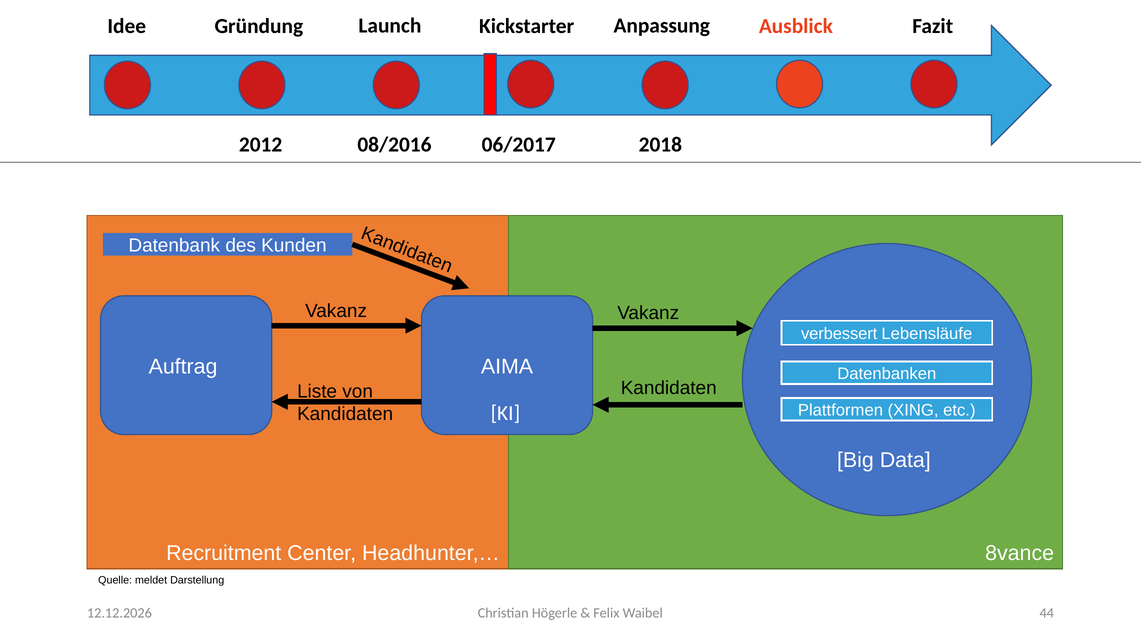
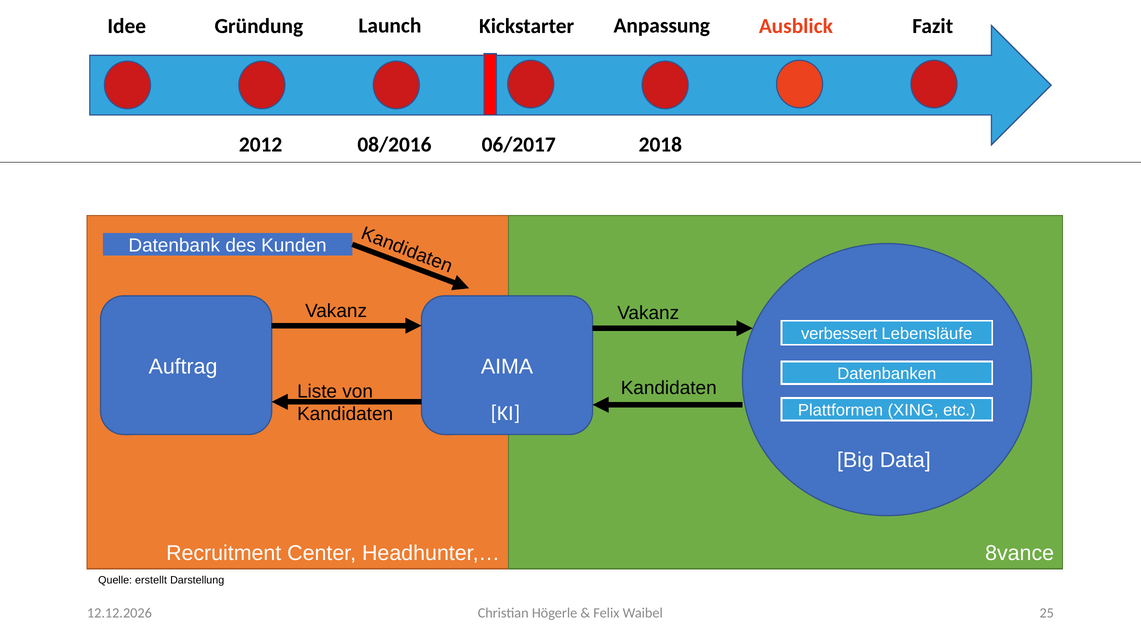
meldet: meldet -> erstellt (151, 580)
44: 44 -> 25 (1047, 613)
